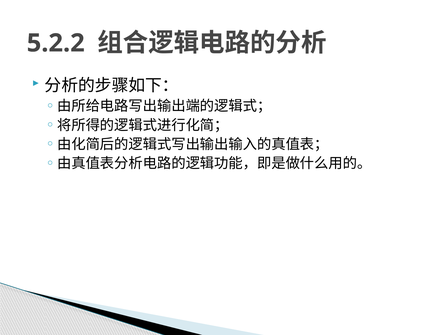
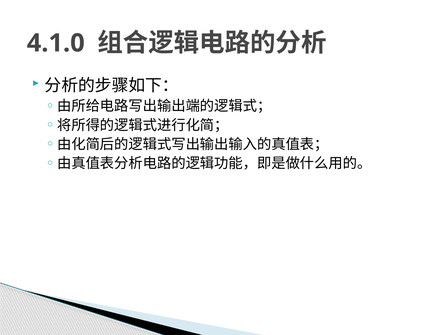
5.2.2: 5.2.2 -> 4.1.0 (56, 43)
